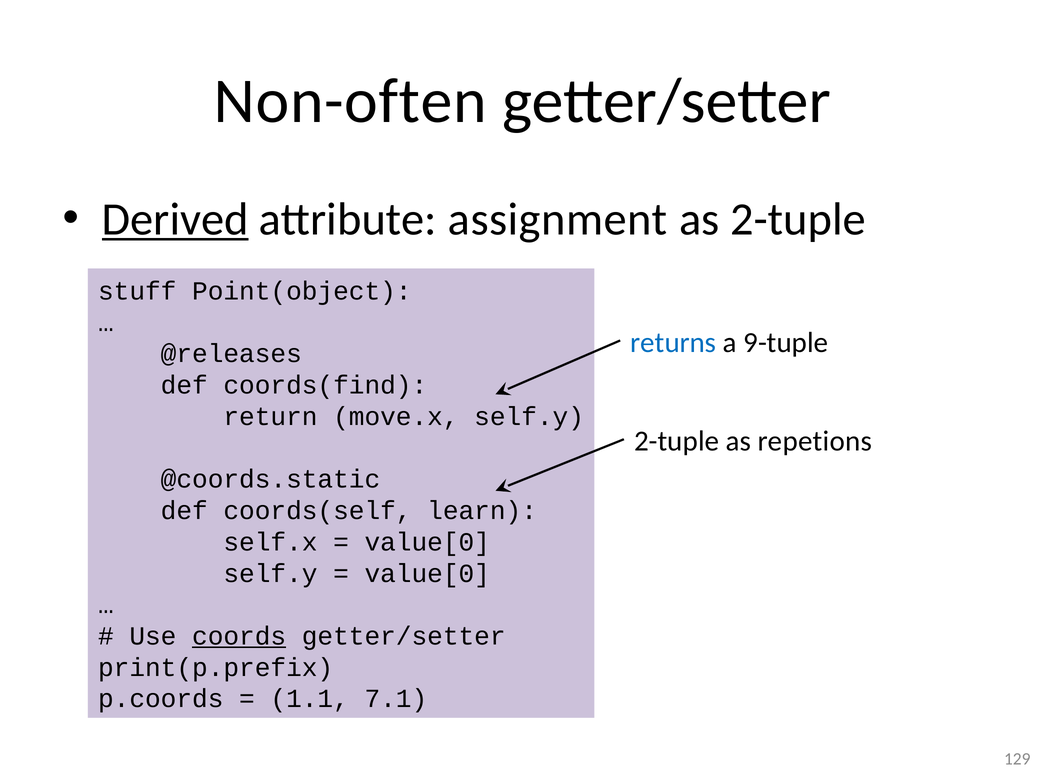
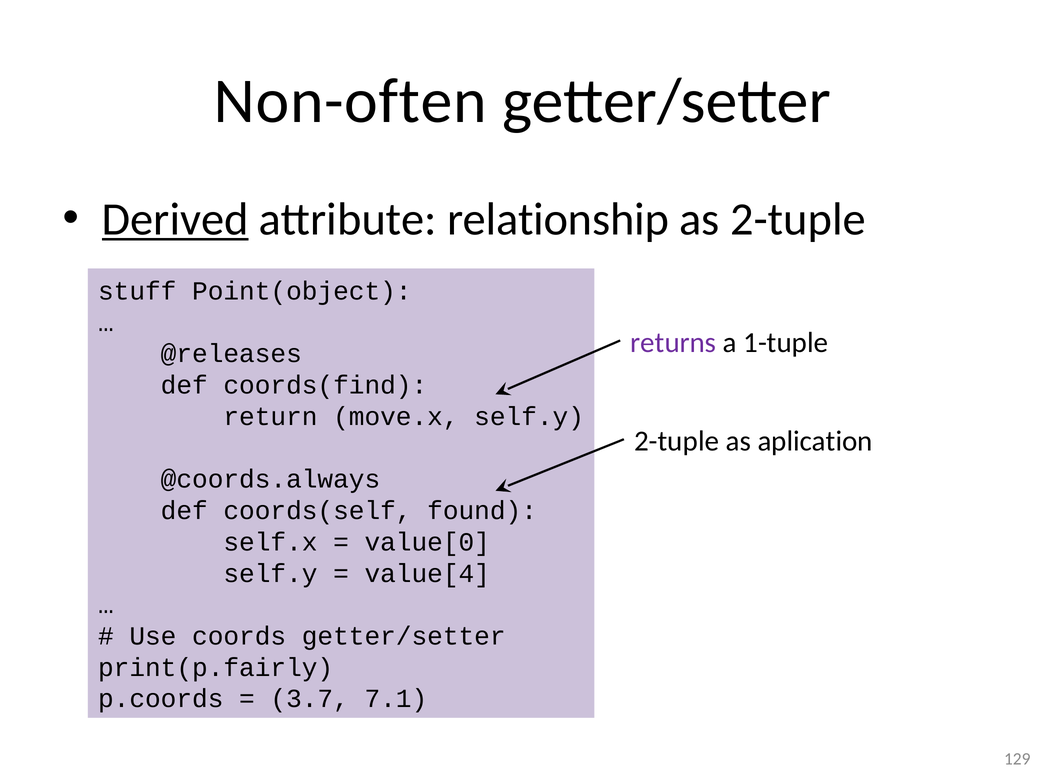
assignment: assignment -> relationship (558, 219)
returns colour: blue -> purple (673, 342)
9-tuple: 9-tuple -> 1-tuple (786, 342)
repetions: repetions -> aplication (815, 441)
@coords.static: @coords.static -> @coords.always (270, 479)
learn: learn -> found (482, 511)
value[0: value[0 -> value[4 (427, 573)
coords underline: present -> none (239, 636)
print(p.prefix: print(p.prefix -> print(p.fairly (216, 667)
1.1: 1.1 -> 3.7 (310, 699)
